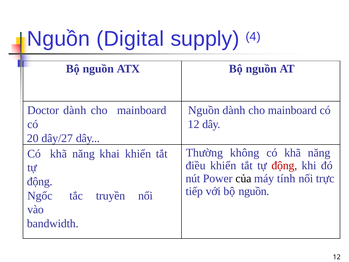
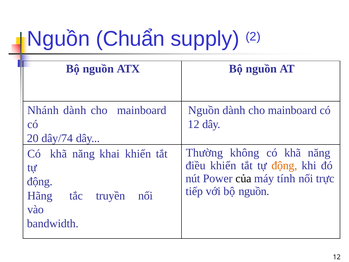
Digital: Digital -> Chuẩn (130, 39)
4: 4 -> 2 (253, 36)
Doctor: Doctor -> Nhánh (43, 110)
dây/27: dây/27 -> dây/74 (57, 138)
động colour: red -> orange (284, 165)
Ngốc: Ngốc -> Hãng (40, 195)
